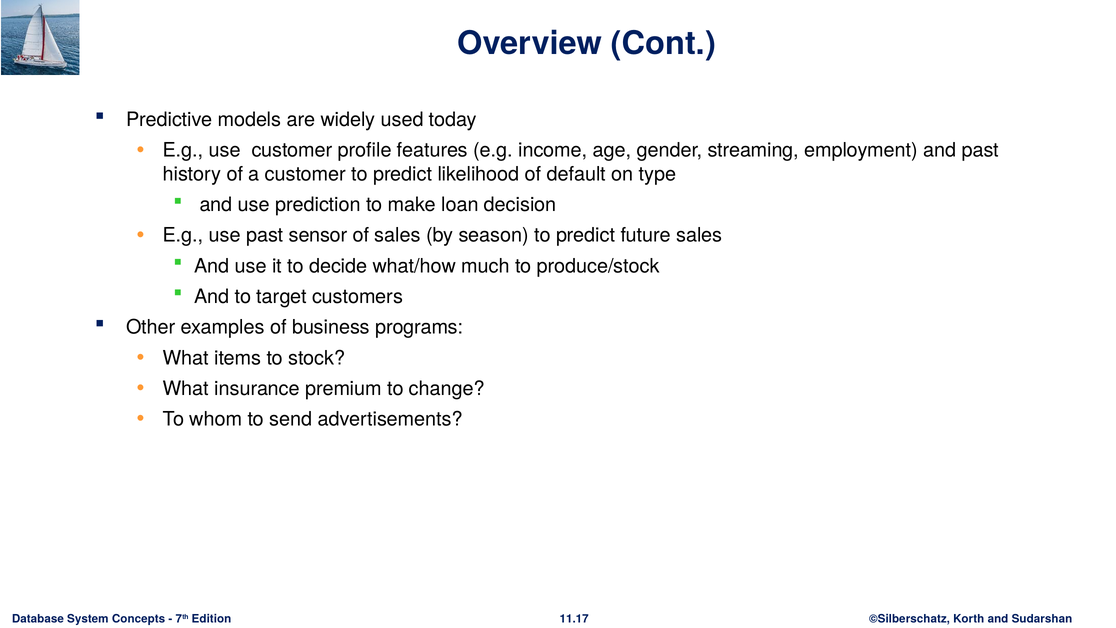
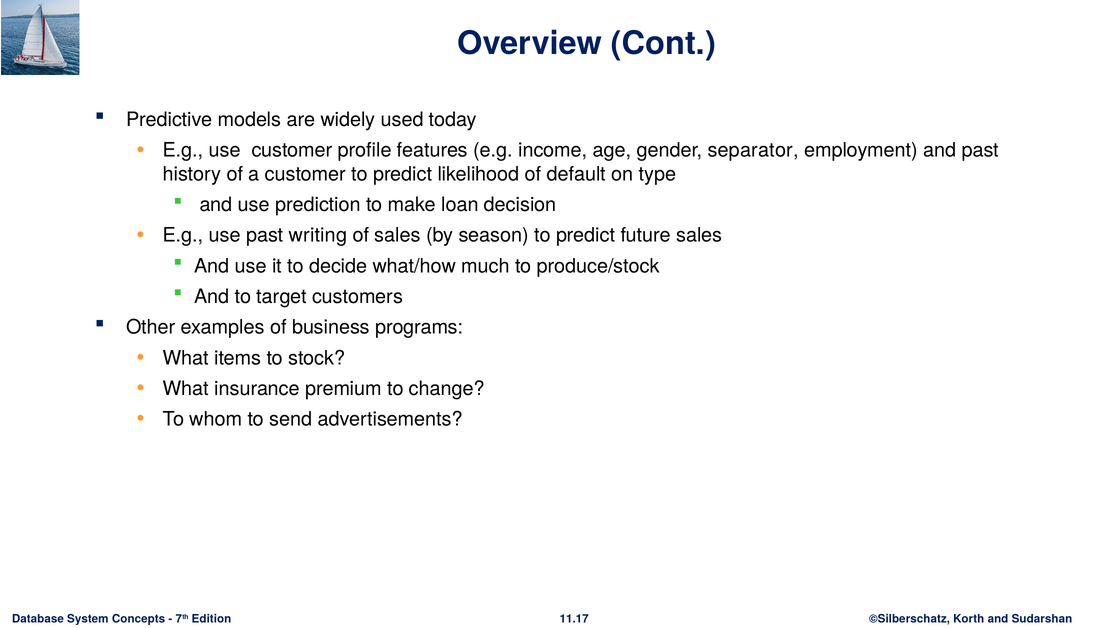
streaming: streaming -> separator (753, 150)
sensor: sensor -> writing (318, 235)
